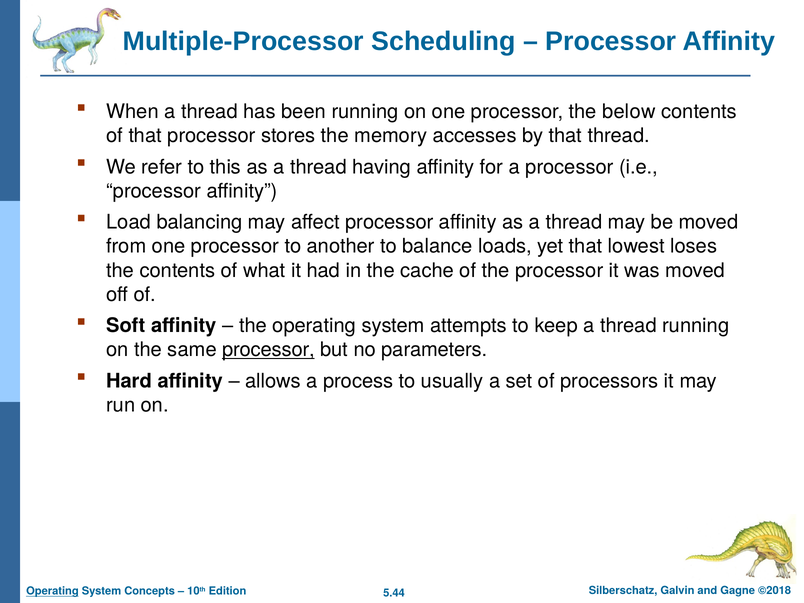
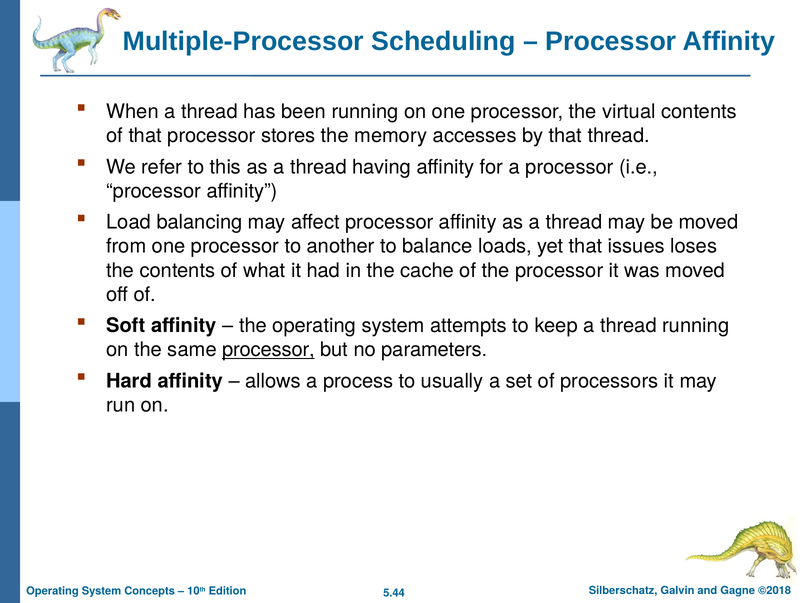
below: below -> virtual (629, 112)
lowest: lowest -> issues (636, 246)
Operating underline: present -> none (52, 591)
